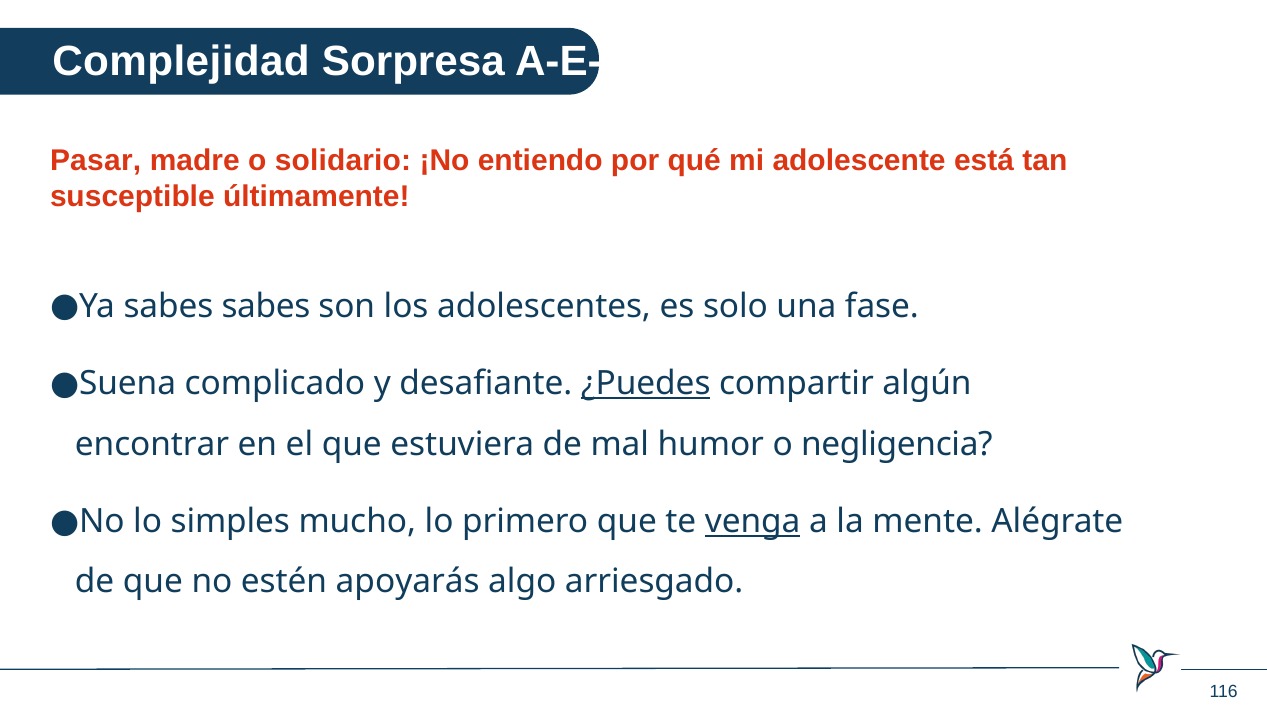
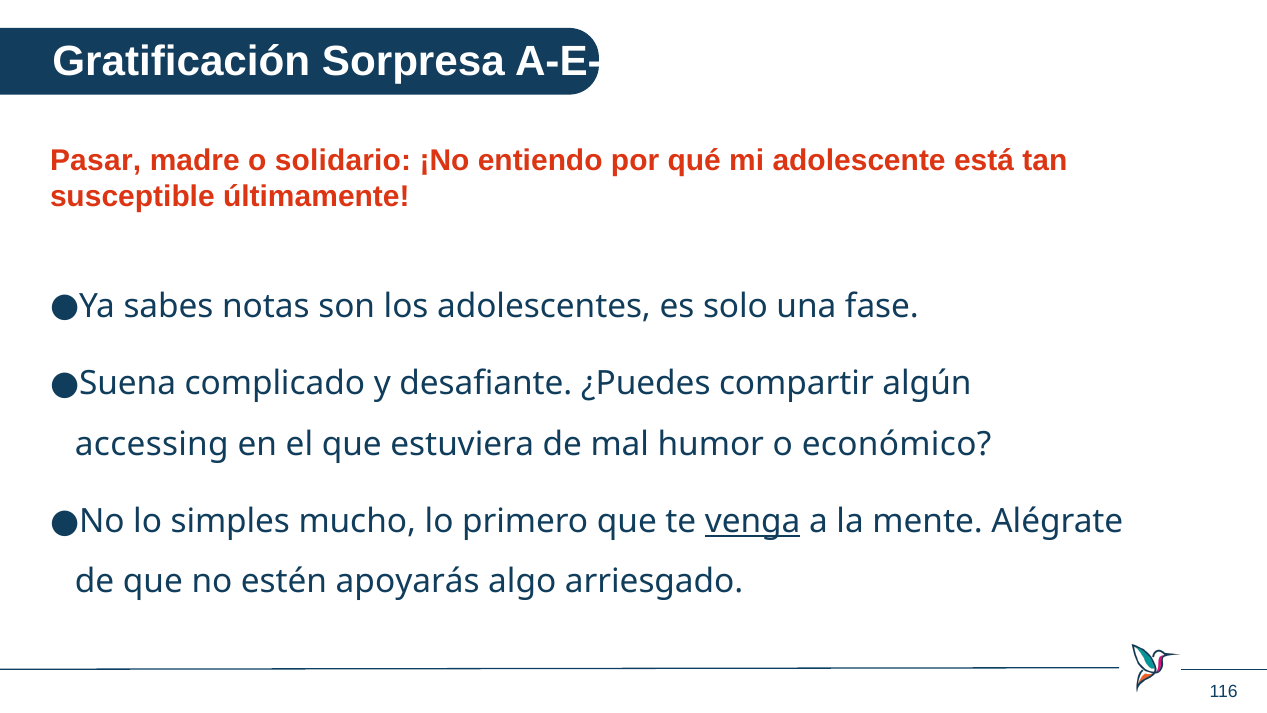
Complejidad: Complejidad -> Gratificación (181, 62)
sabes sabes: sabes -> notas (266, 306)
¿Puedes underline: present -> none (646, 384)
encontrar: encontrar -> accessing (152, 444)
negligencia: negligencia -> económico (897, 444)
